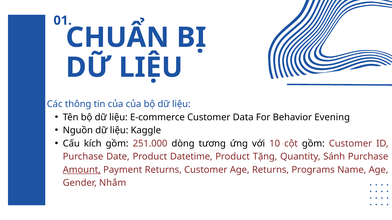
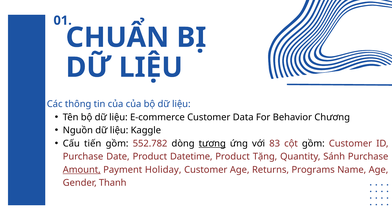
Evening: Evening -> Chương (332, 117)
kích: kích -> tiến (93, 144)
251.000: 251.000 -> 552.782 (150, 144)
tương underline: none -> present (212, 144)
10: 10 -> 83 (275, 144)
Payment Returns: Returns -> Holiday (163, 170)
Nhắm: Nhắm -> Thanh (113, 183)
